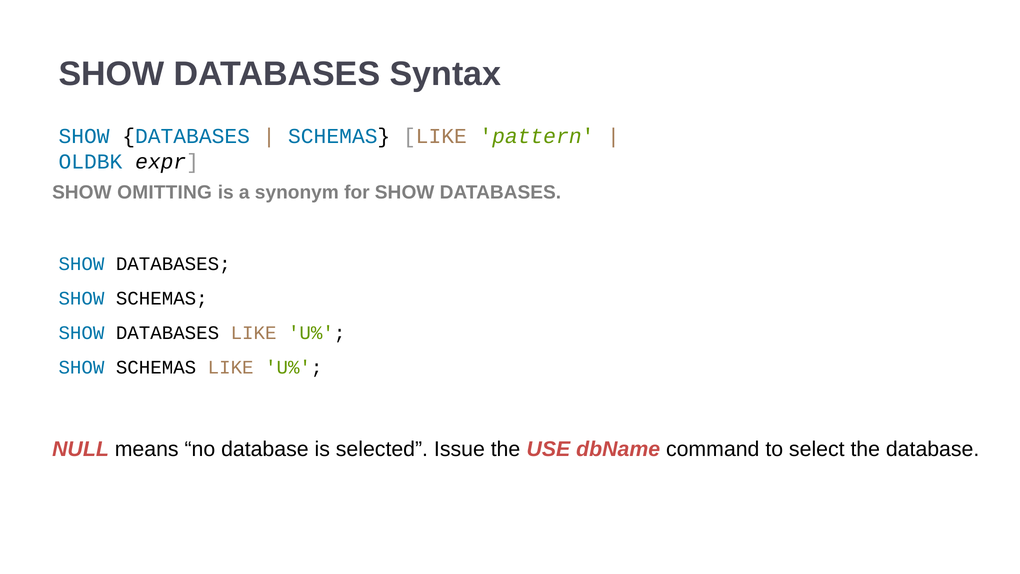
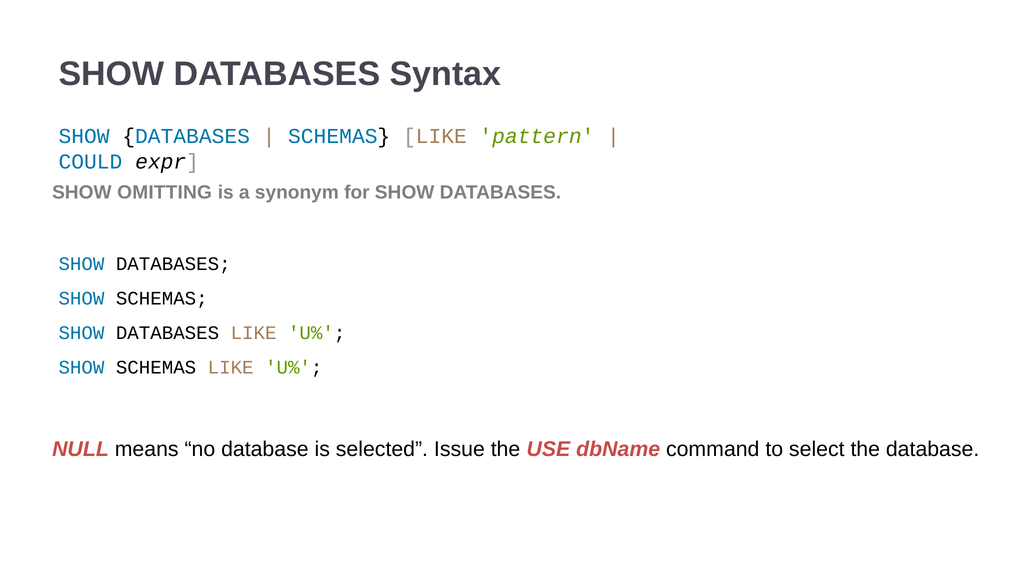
OLDBK: OLDBK -> COULD (90, 162)
